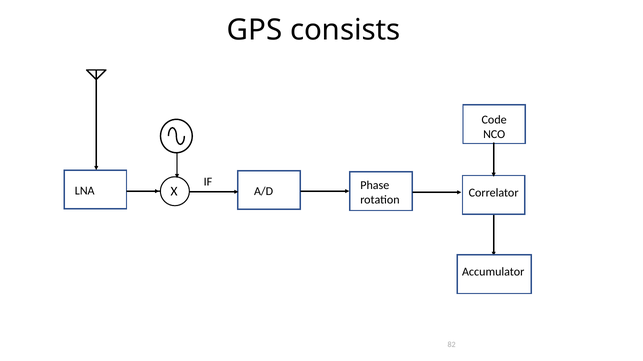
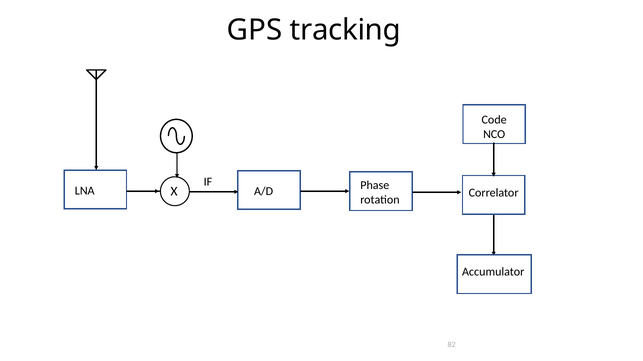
consists: consists -> tracking (345, 30)
